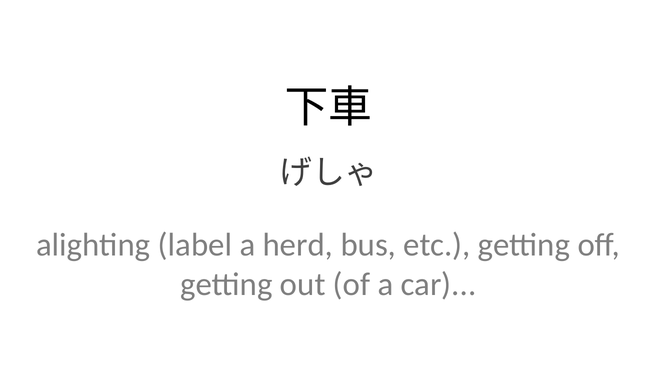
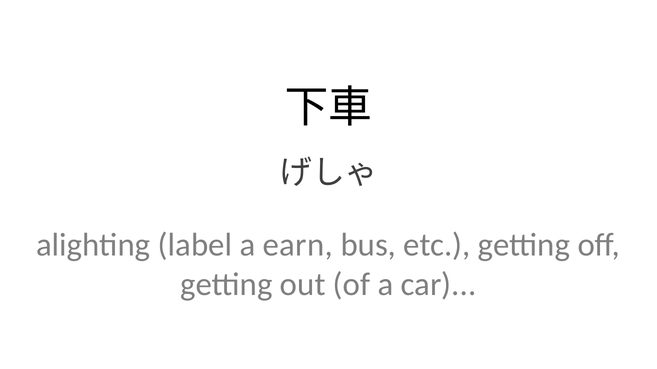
herd: herd -> earn (298, 245)
